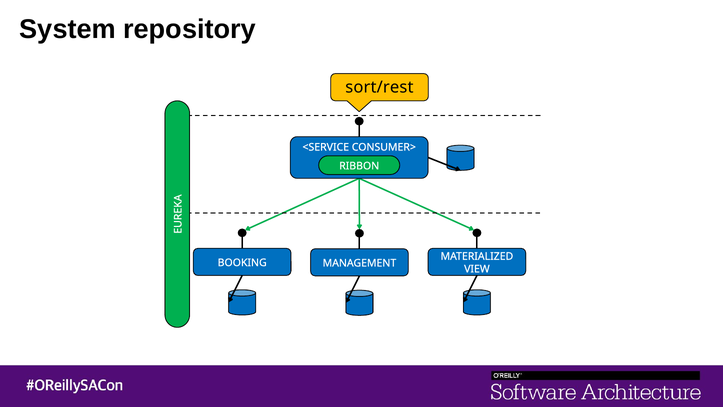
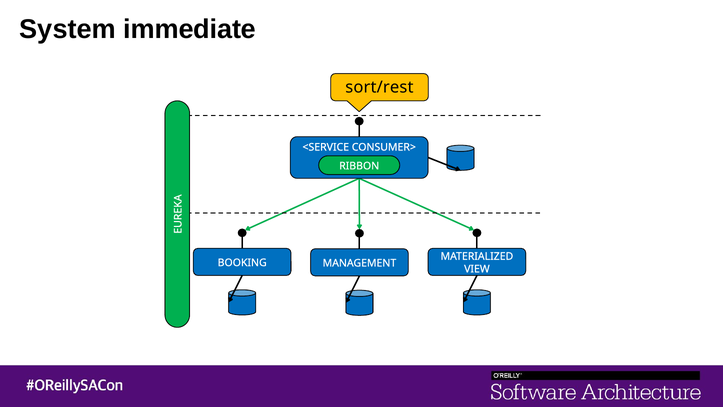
repository: repository -> immediate (190, 29)
